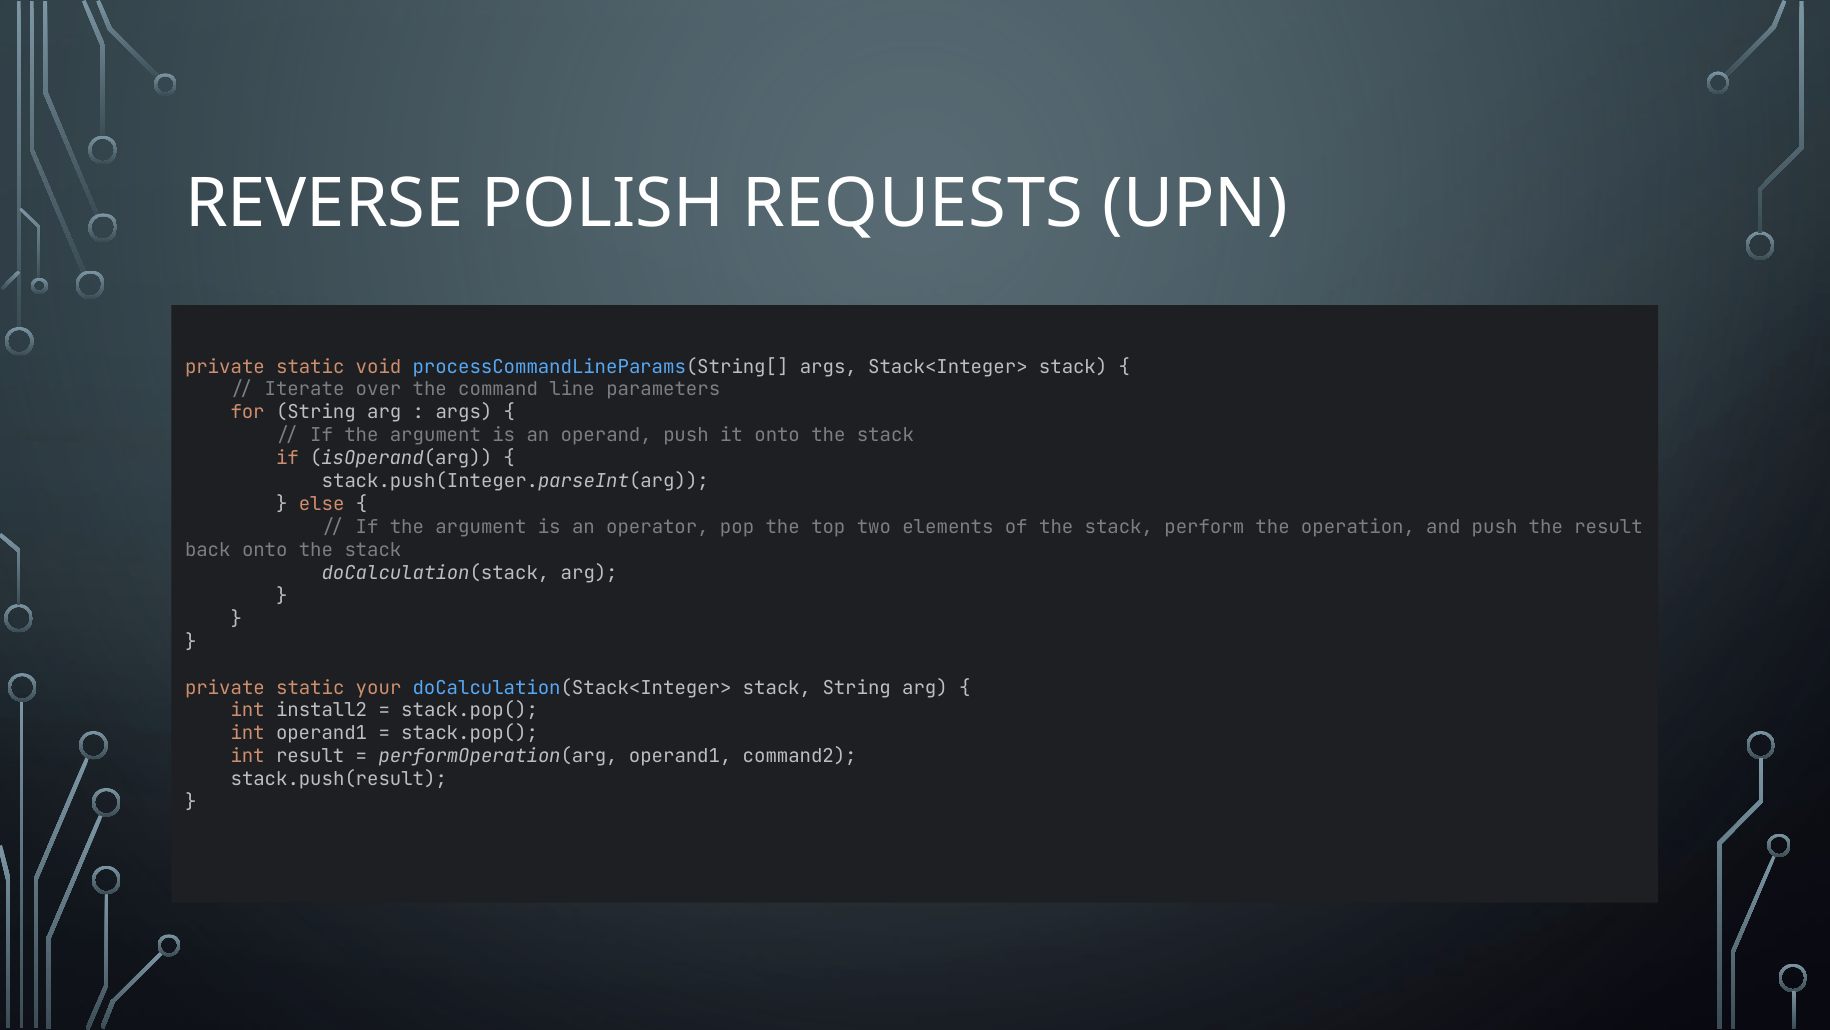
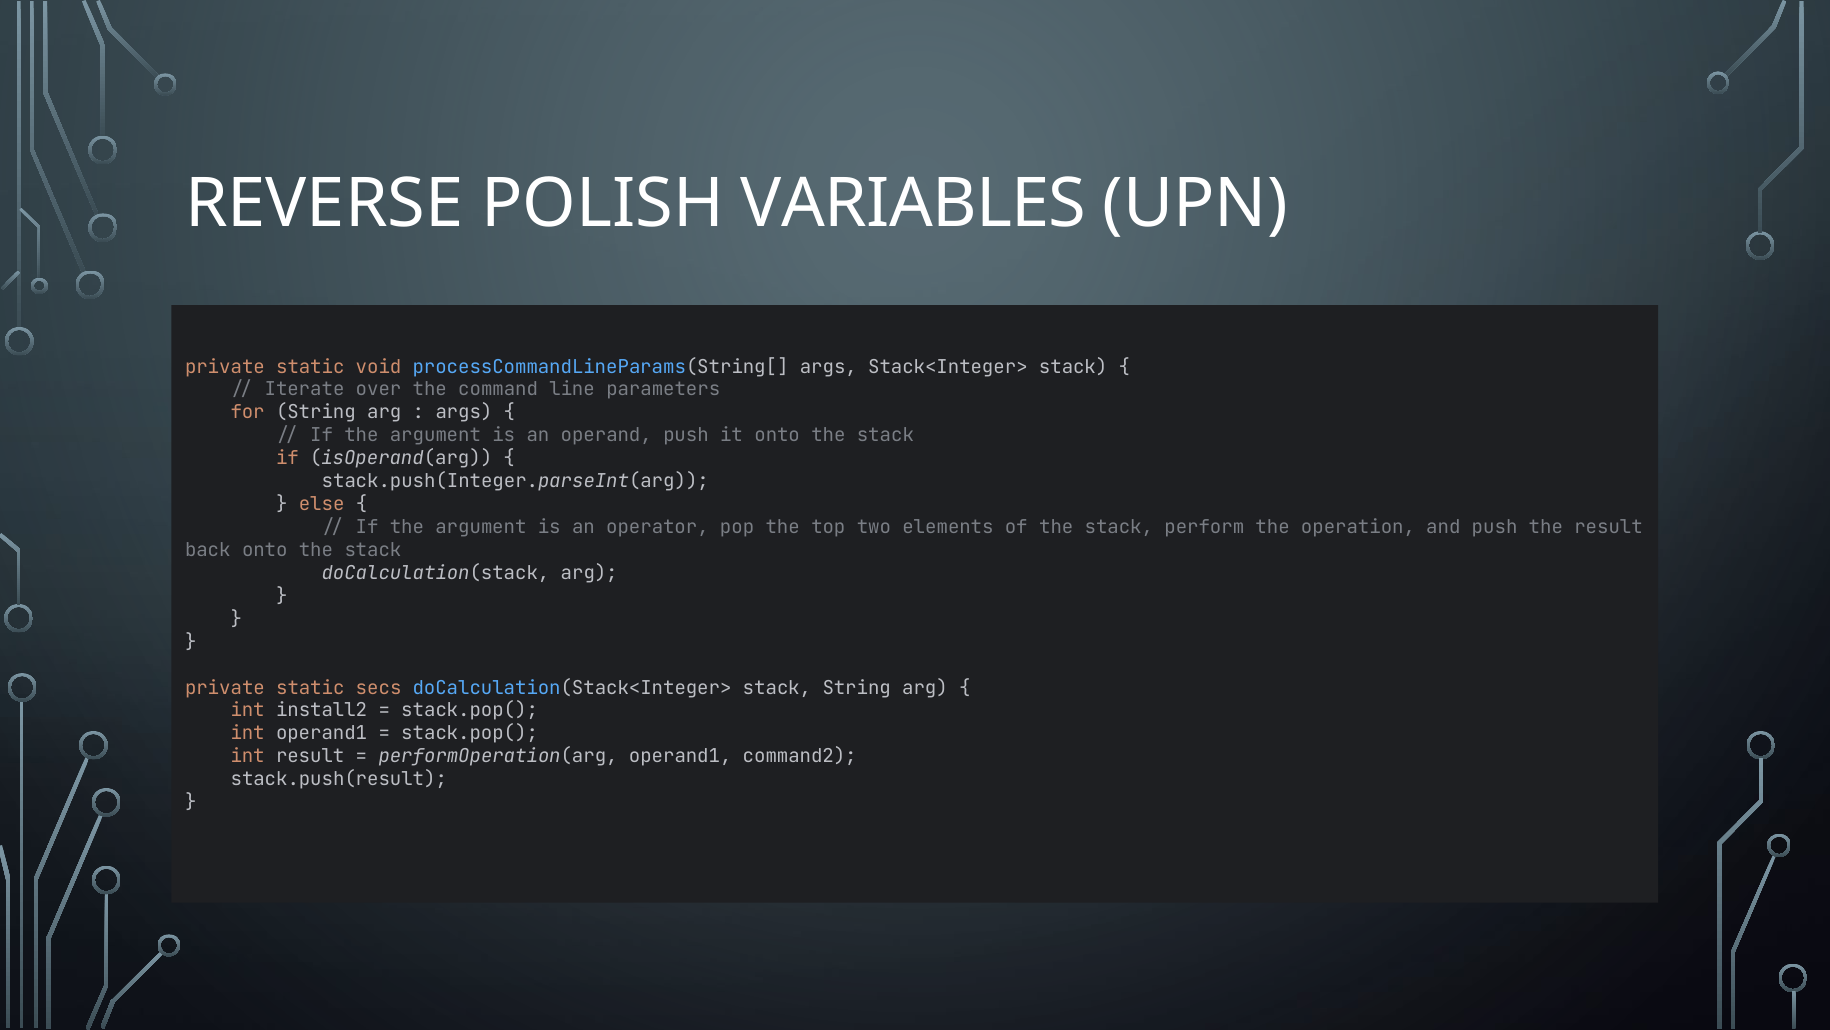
REQUESTS: REQUESTS -> VARIABLES (914, 203)
your: your -> secs (379, 687)
